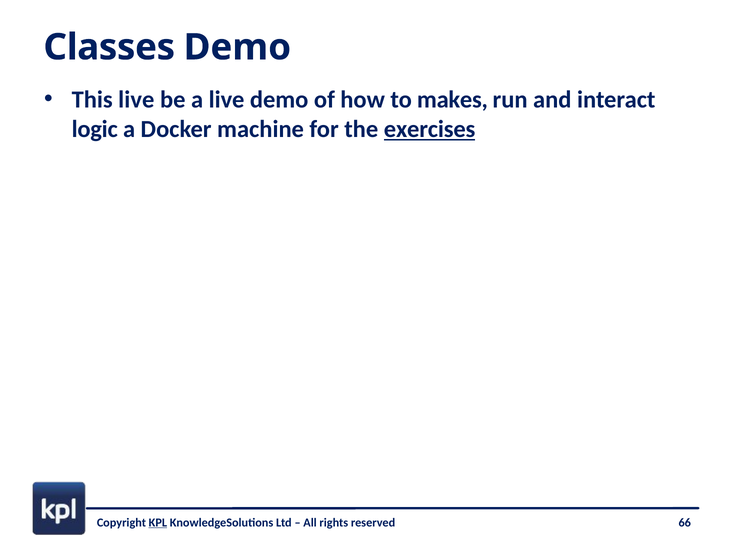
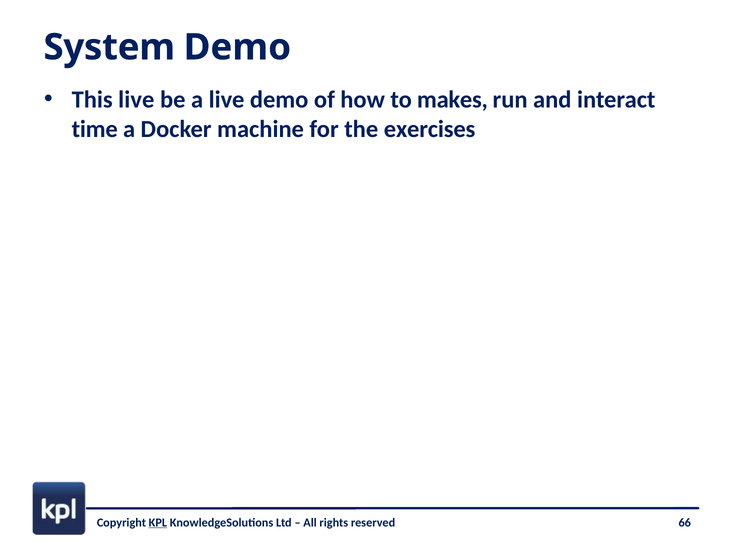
Classes: Classes -> System (109, 47)
logic: logic -> time (95, 129)
exercises underline: present -> none (430, 129)
